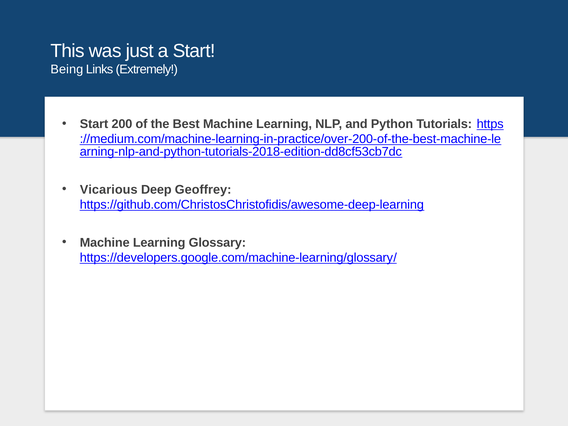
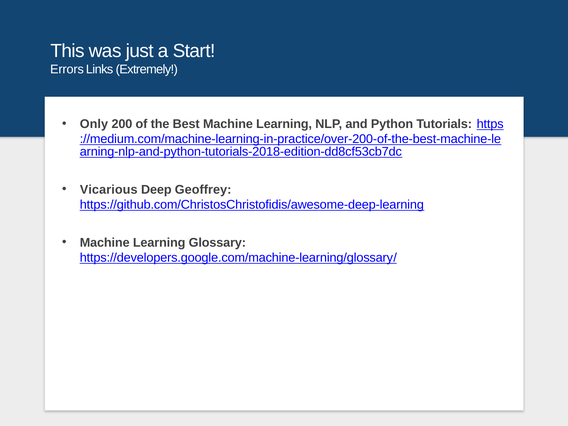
Being: Being -> Errors (67, 69)
Start: Start -> Only (94, 124)
